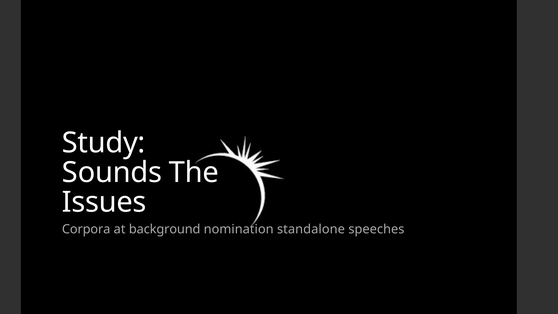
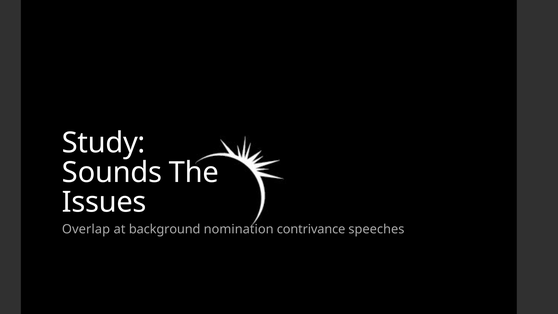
Corpora: Corpora -> Overlap (86, 229)
standalone: standalone -> contrivance (311, 229)
